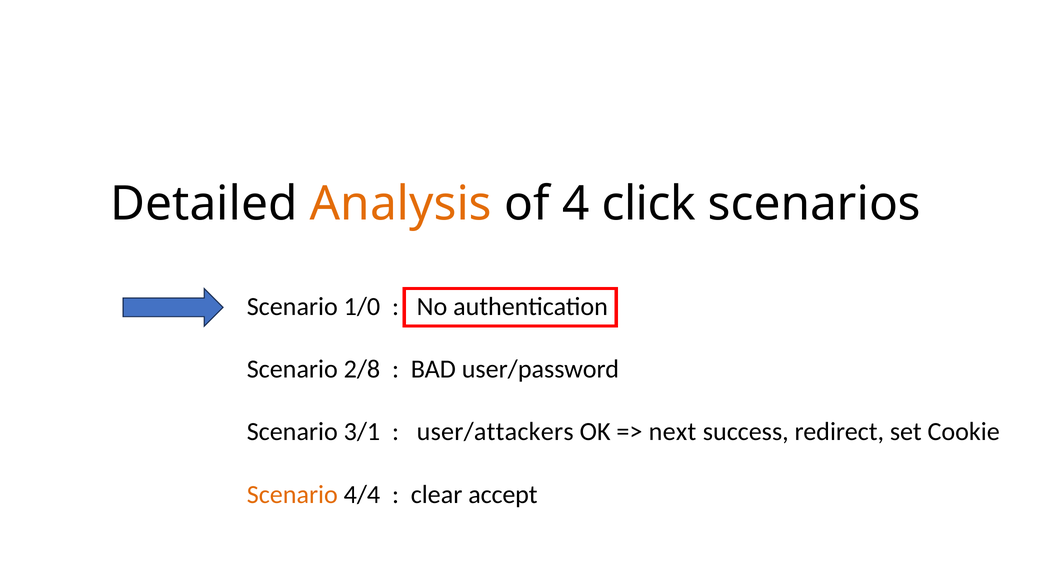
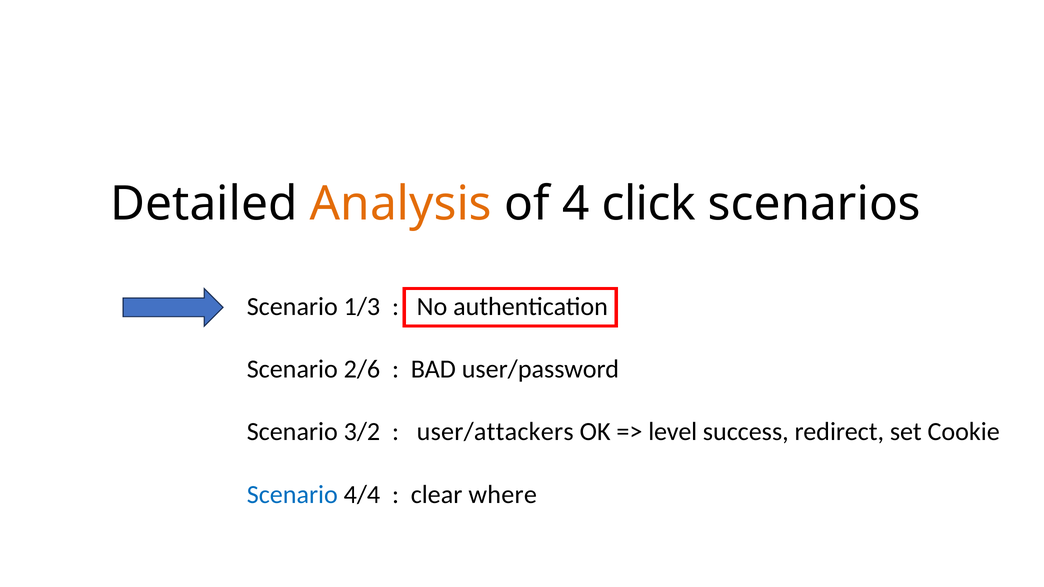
1/0: 1/0 -> 1/3 (362, 307)
2/8: 2/8 -> 2/6 (362, 369)
3/1: 3/1 -> 3/2 (362, 432)
next: next -> level (673, 432)
Scenario colour: orange -> blue (292, 495)
accept: accept -> where (503, 495)
